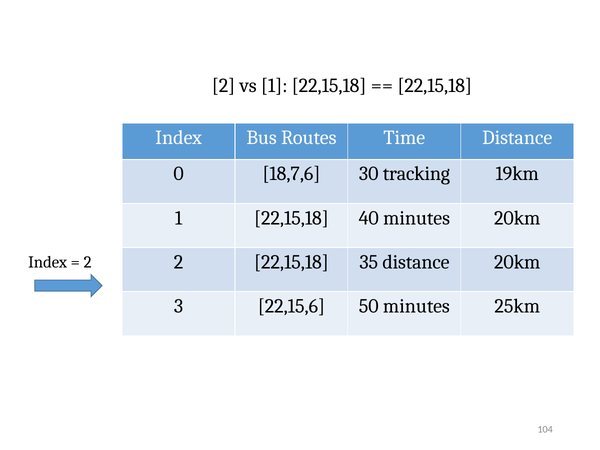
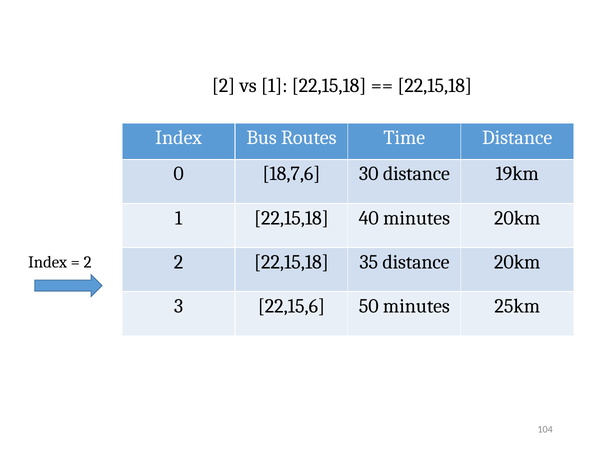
30 tracking: tracking -> distance (416, 174)
